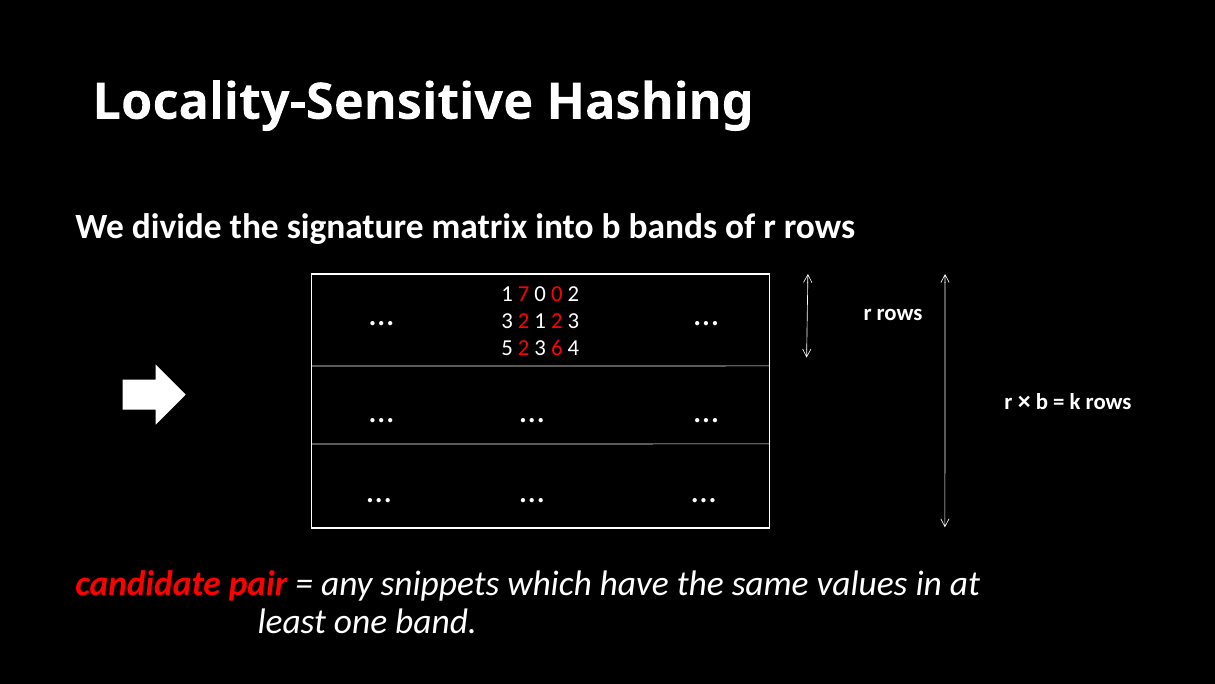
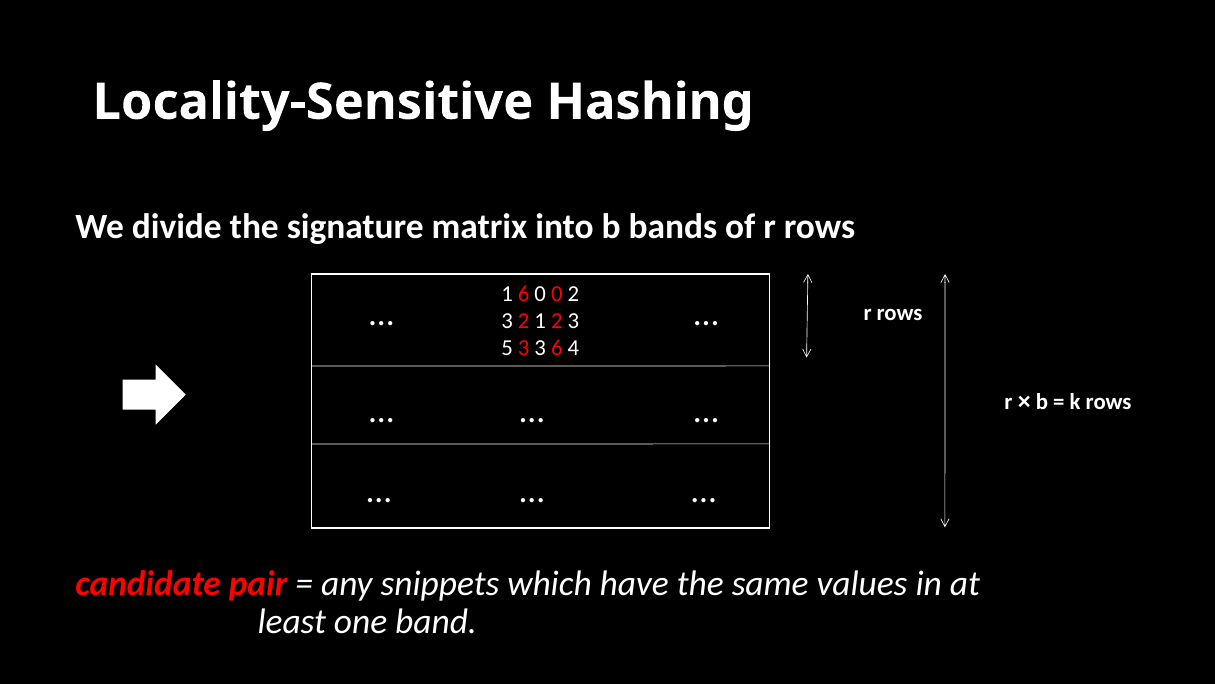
1 7: 7 -> 6 (524, 293)
5 2: 2 -> 3 (524, 348)
